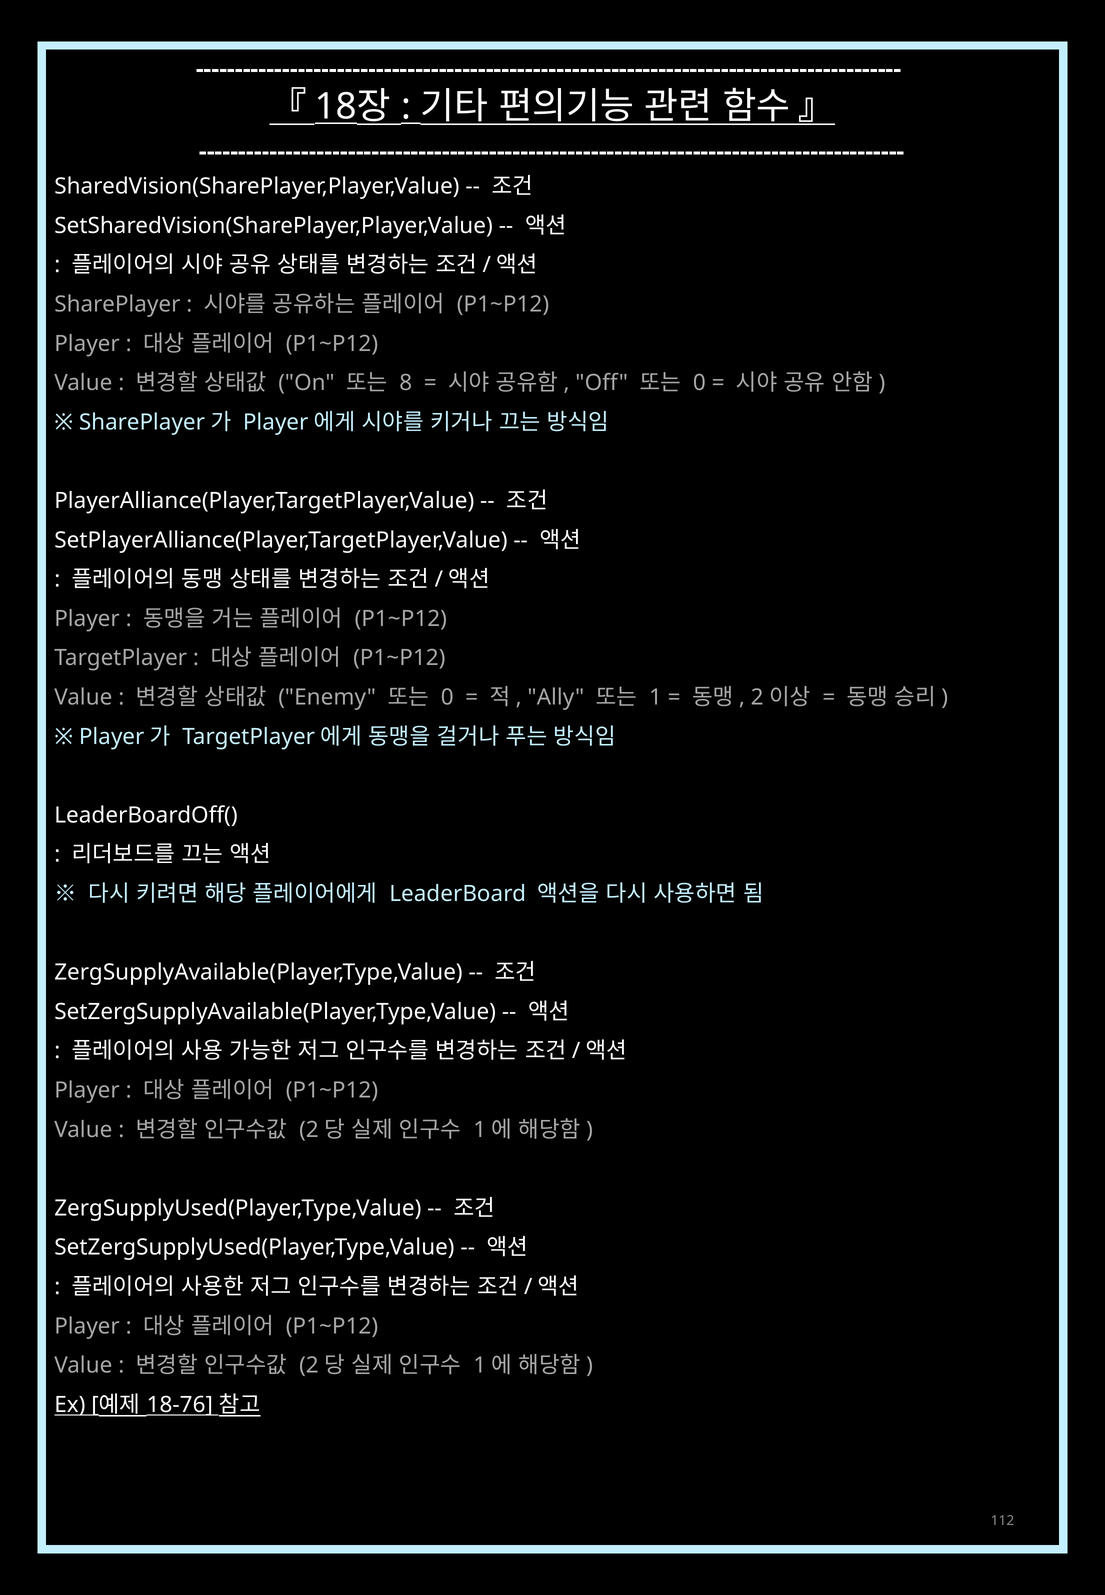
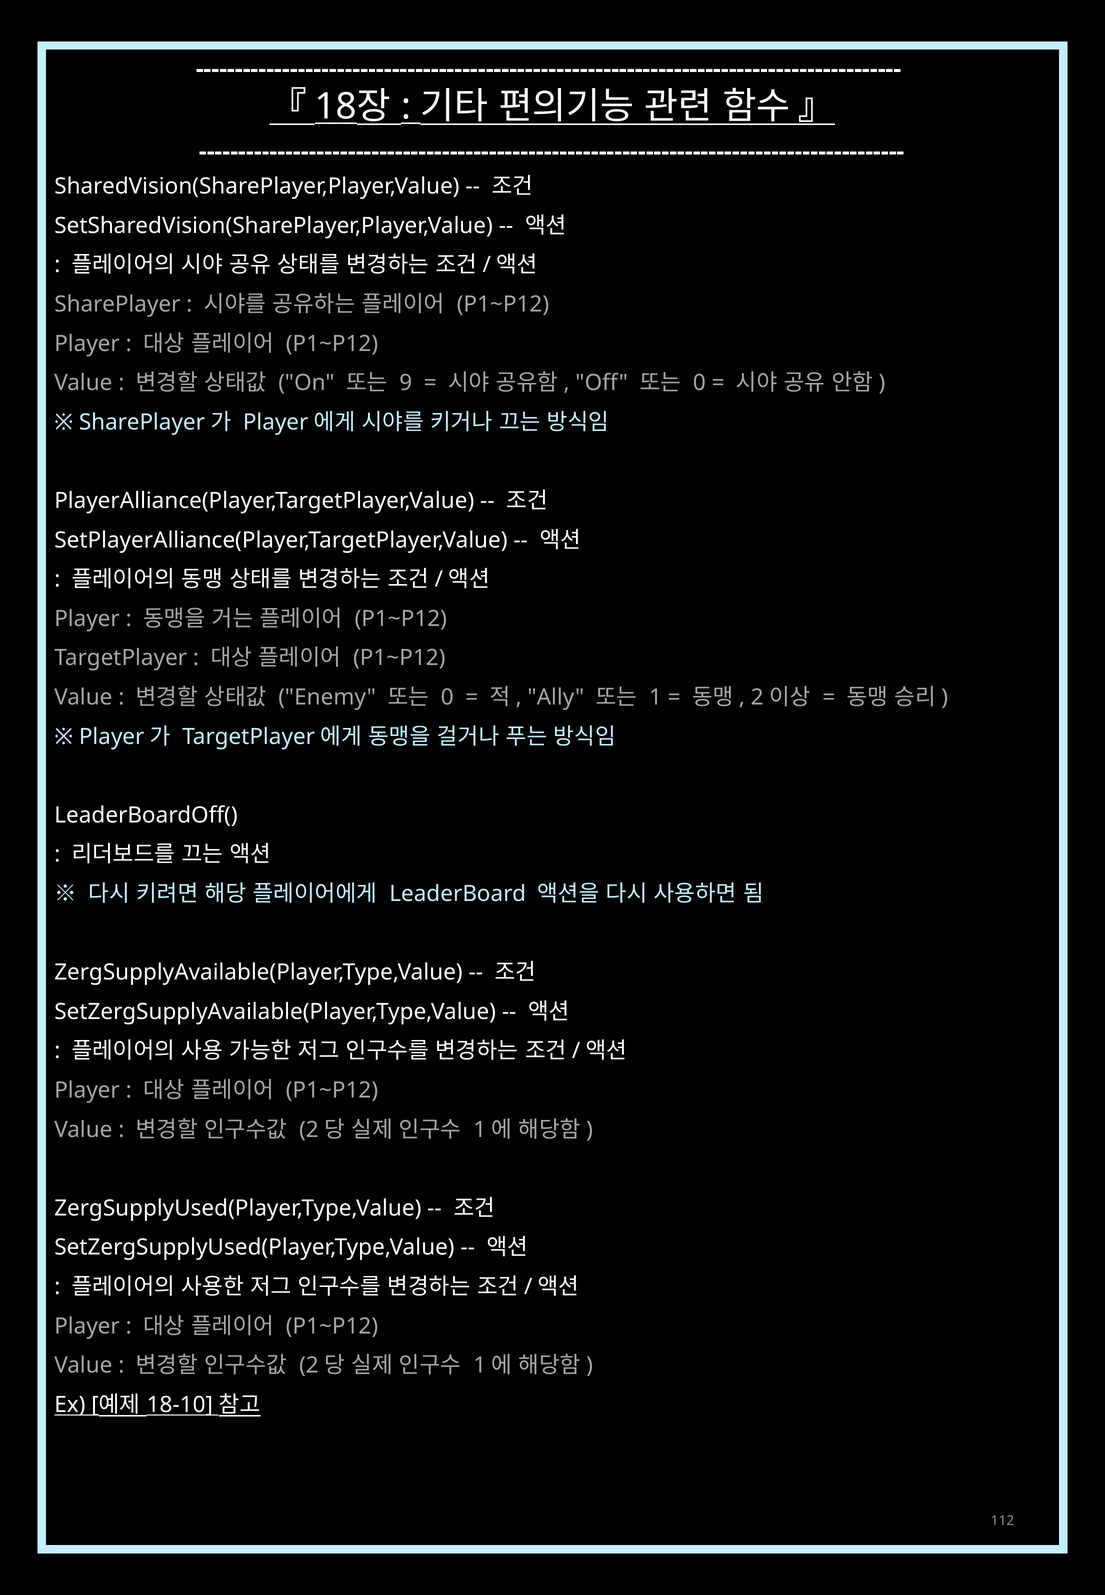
8: 8 -> 9 (406, 383)
18-76: 18-76 -> 18-10 (180, 1406)
